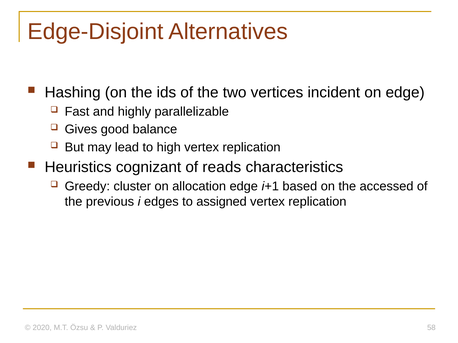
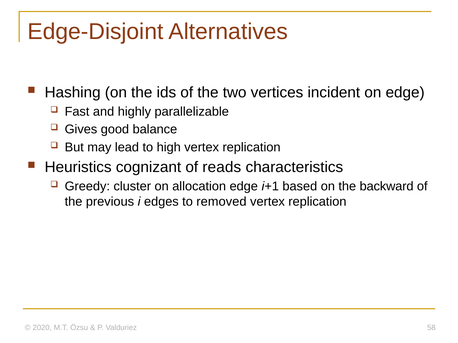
accessed: accessed -> backward (387, 187)
assigned: assigned -> removed (221, 202)
